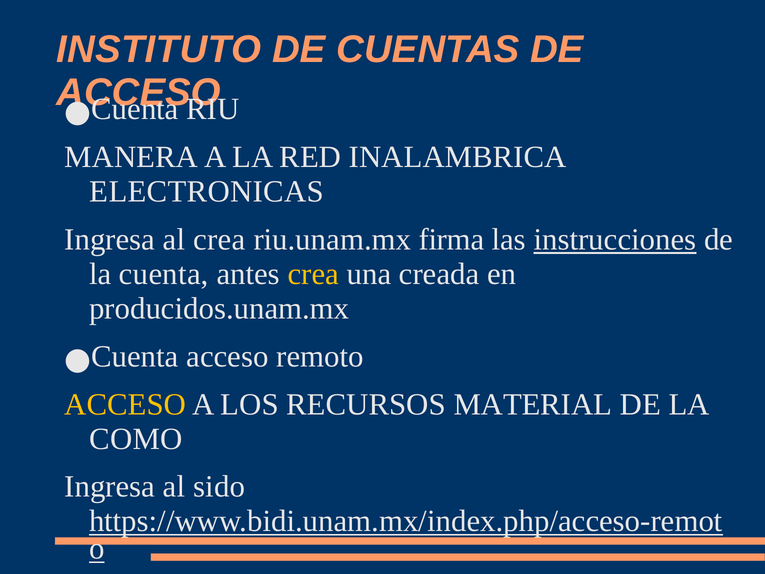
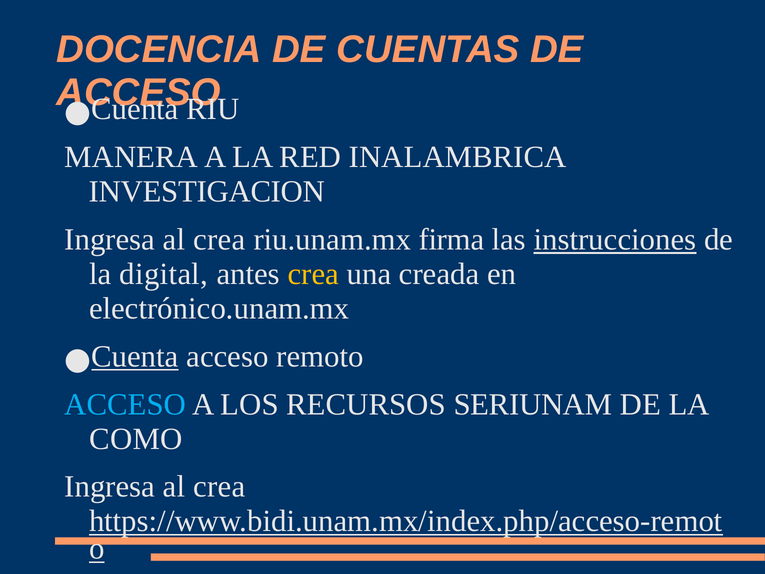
INSTITUTO: INSTITUTO -> DOCENCIA (159, 49)
ELECTRONICAS: ELECTRONICAS -> INVESTIGACION (207, 192)
la cuenta: cuenta -> digital (164, 274)
producidos.unam.mx: producidos.unam.mx -> electrónico.unam.mx (219, 308)
Cuenta underline: none -> present (135, 356)
ACCESO colour: yellow -> light blue (125, 404)
MATERIAL: MATERIAL -> SERIUNAM (533, 404)
sido: sido -> crea (219, 487)
